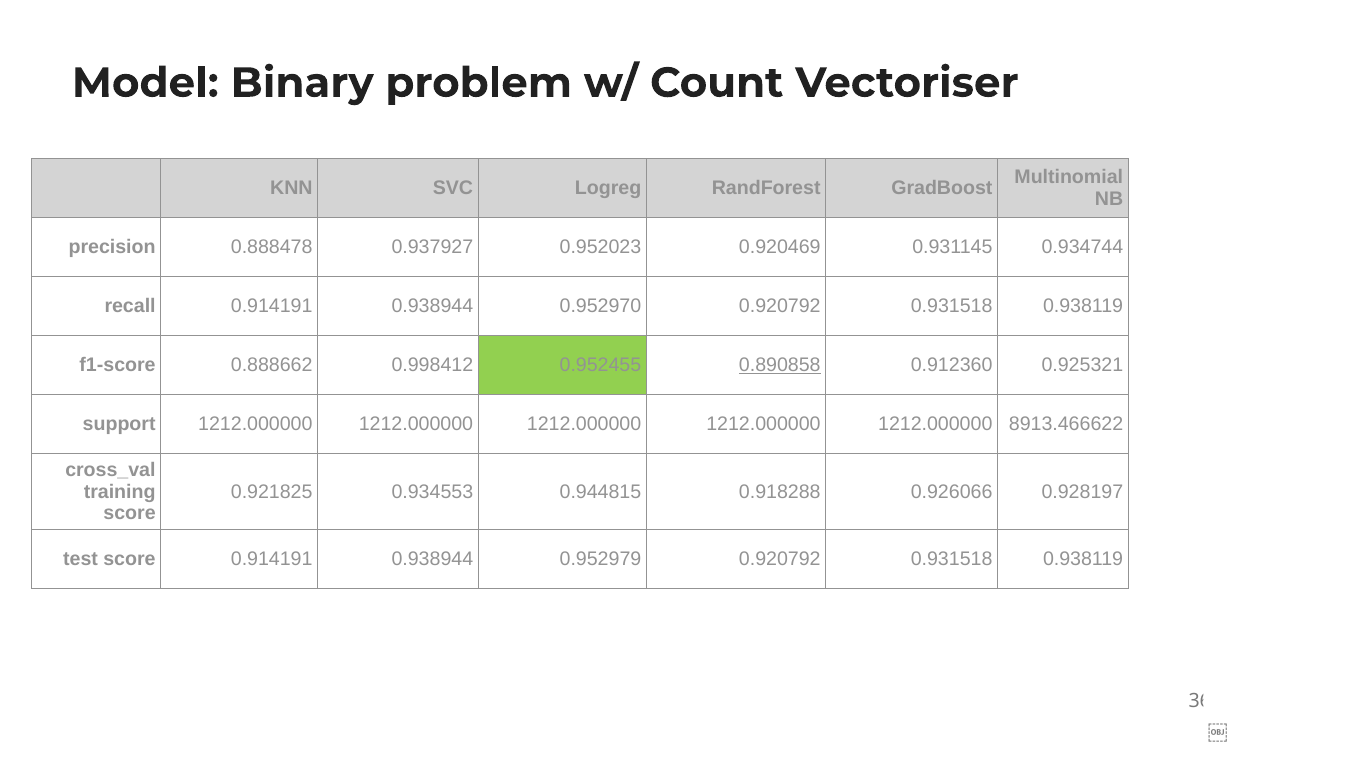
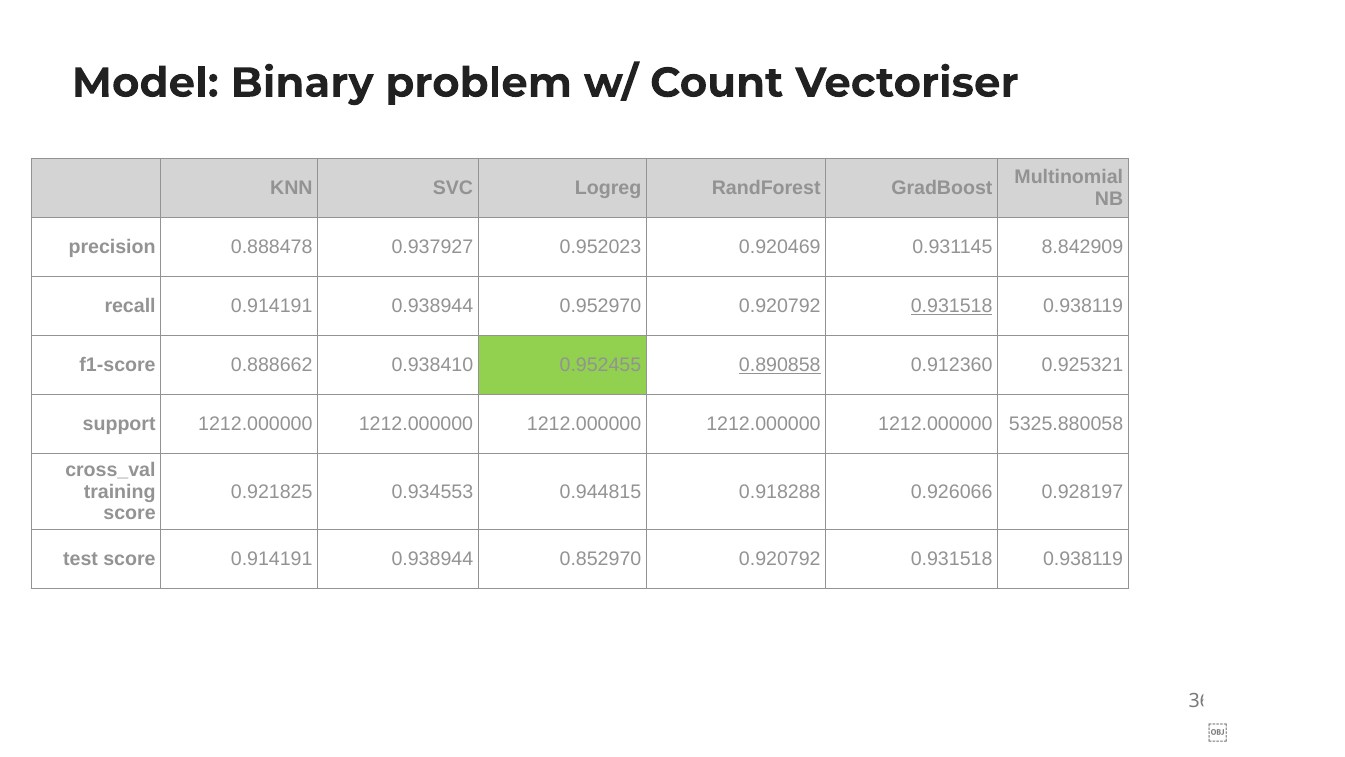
0.934744: 0.934744 -> 8.842909 (1082, 247)
0.931518 underline: none -> present (952, 306)
0.998412: 0.998412 -> 0.938410 (432, 365)
8913.466622: 8913.466622 -> 5325.880058 (1066, 424)
0.952979: 0.952979 -> 0.852970 (600, 559)
